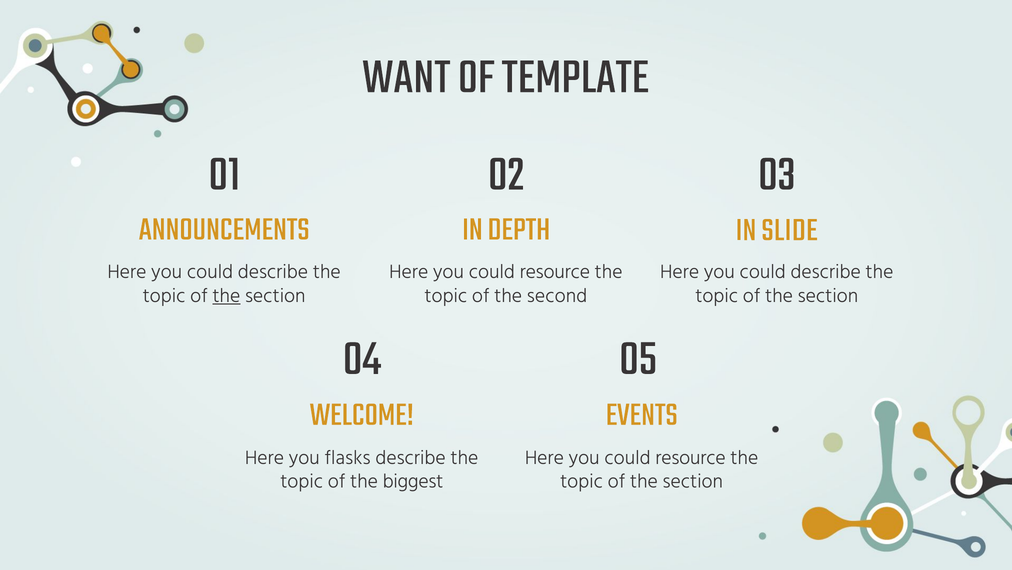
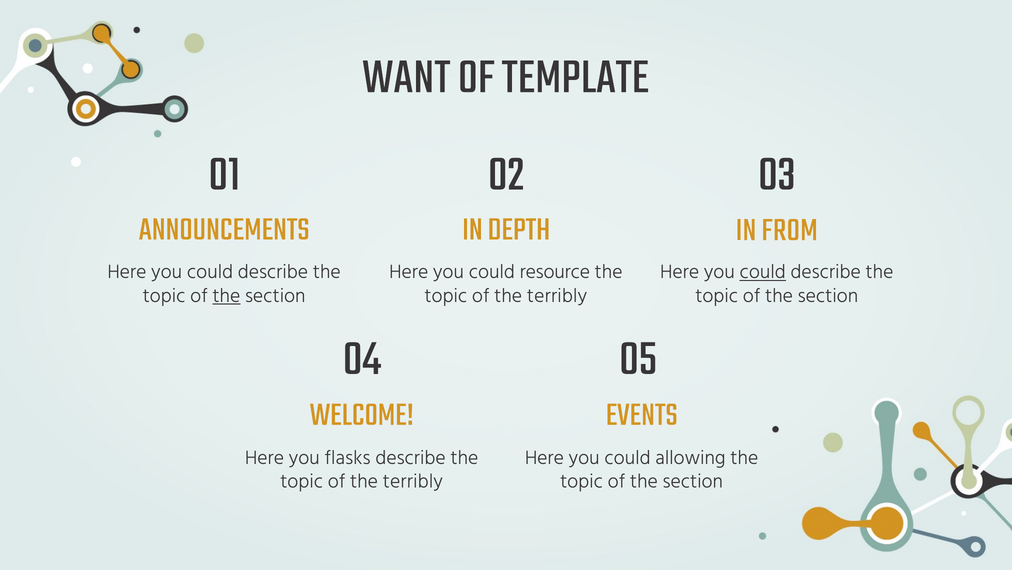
SLIDE: SLIDE -> FROM (790, 229)
could underline: none -> present (763, 272)
second: second -> terribly (557, 295)
resource: resource -> allowing (690, 457)
biggest: biggest -> terribly (413, 481)
